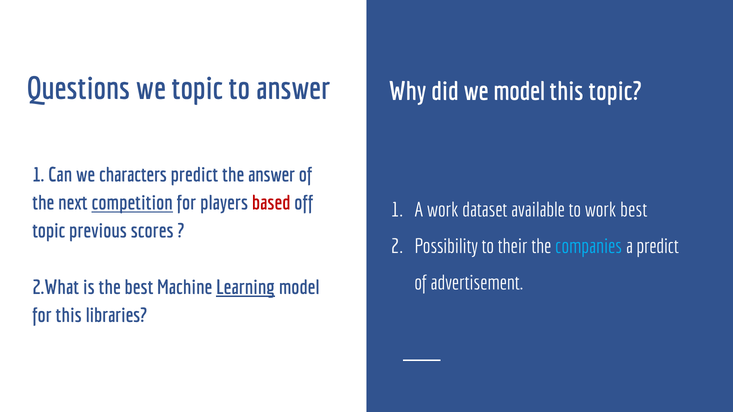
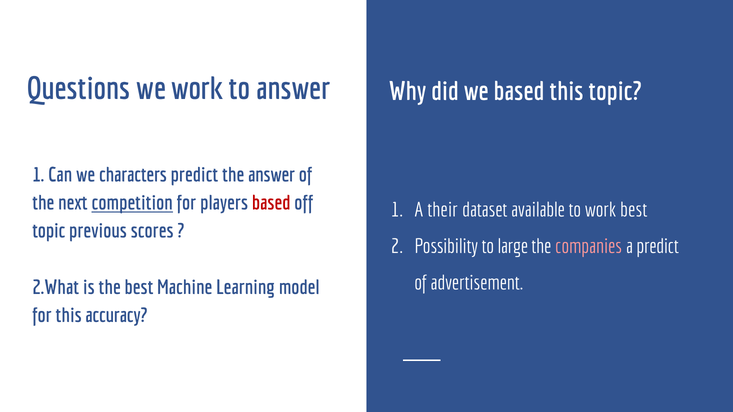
we topic: topic -> work (198, 89)
we model: model -> based (519, 91)
A work: work -> their (443, 210)
their: their -> large (513, 247)
companies colour: light blue -> pink (589, 247)
Learning underline: present -> none (246, 288)
libraries: libraries -> accuracy (116, 316)
